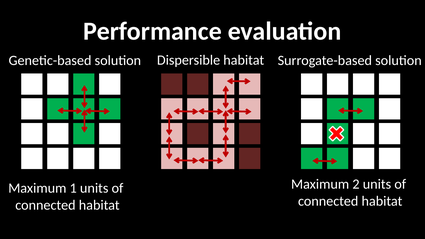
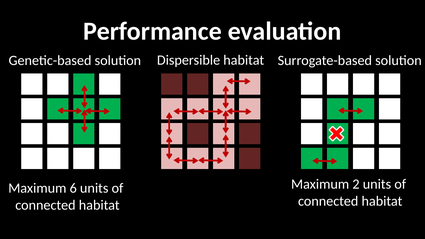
1: 1 -> 6 (73, 188)
